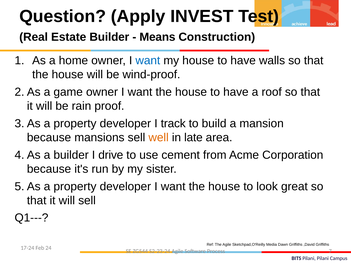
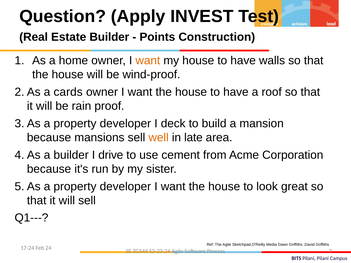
Means: Means -> Points (157, 37)
want colour: blue -> orange (148, 61)
game: game -> cards (68, 92)
track: track -> deck (173, 124)
